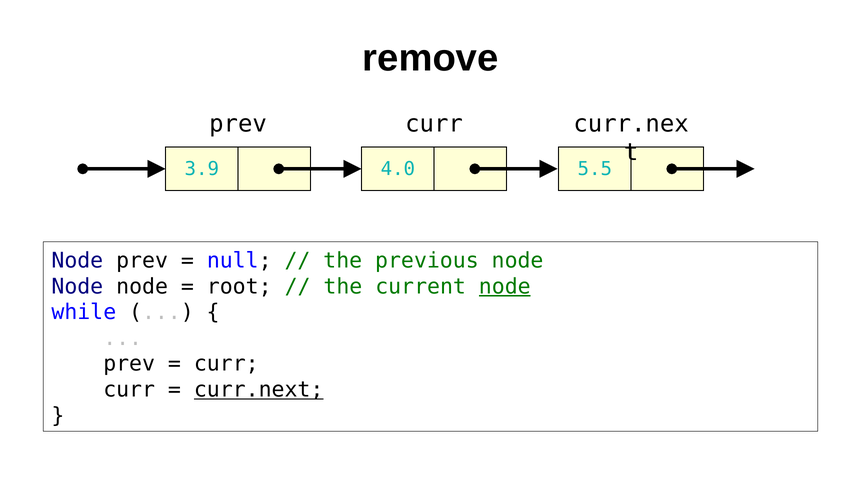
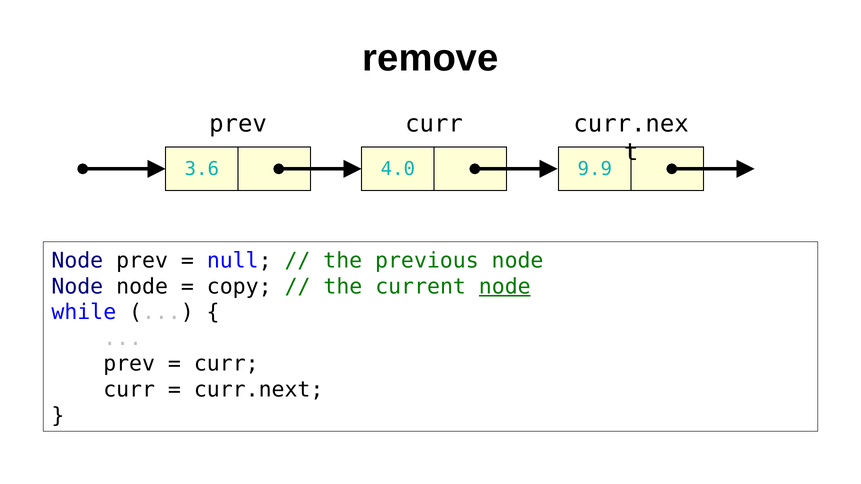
3.9: 3.9 -> 3.6 (202, 169)
5.5: 5.5 -> 9.9 (595, 169)
root: root -> copy (239, 287)
curr.next underline: present -> none (259, 390)
